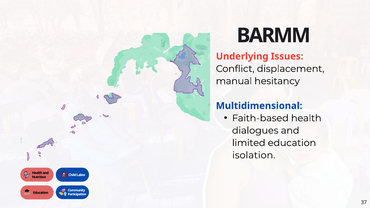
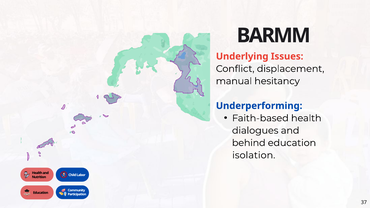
Multidimensional: Multidimensional -> Underperforming (259, 106)
limited: limited -> behind (249, 143)
